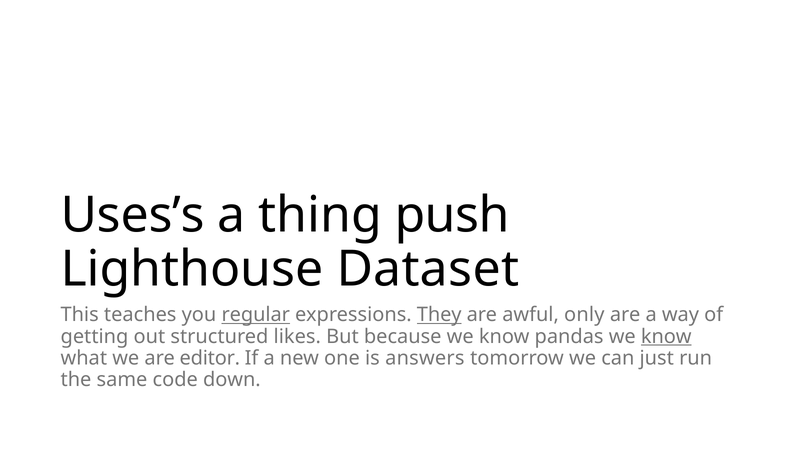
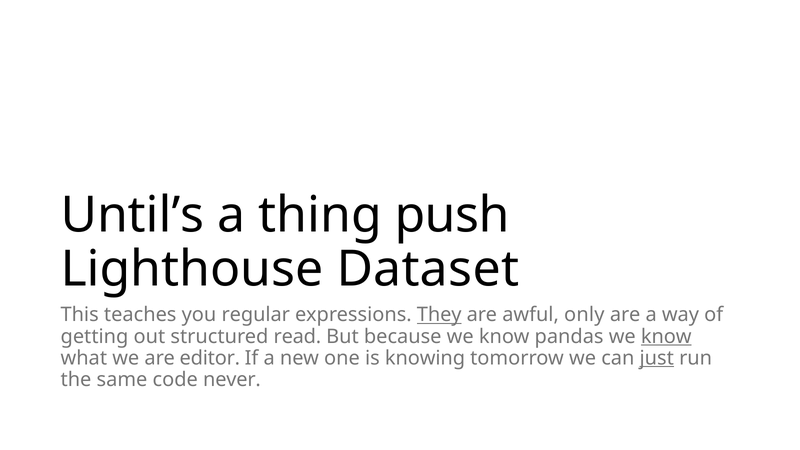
Uses’s: Uses’s -> Until’s (132, 215)
regular underline: present -> none (256, 315)
likes: likes -> read (297, 336)
answers: answers -> knowing (425, 358)
just underline: none -> present (657, 358)
down: down -> never (232, 380)
